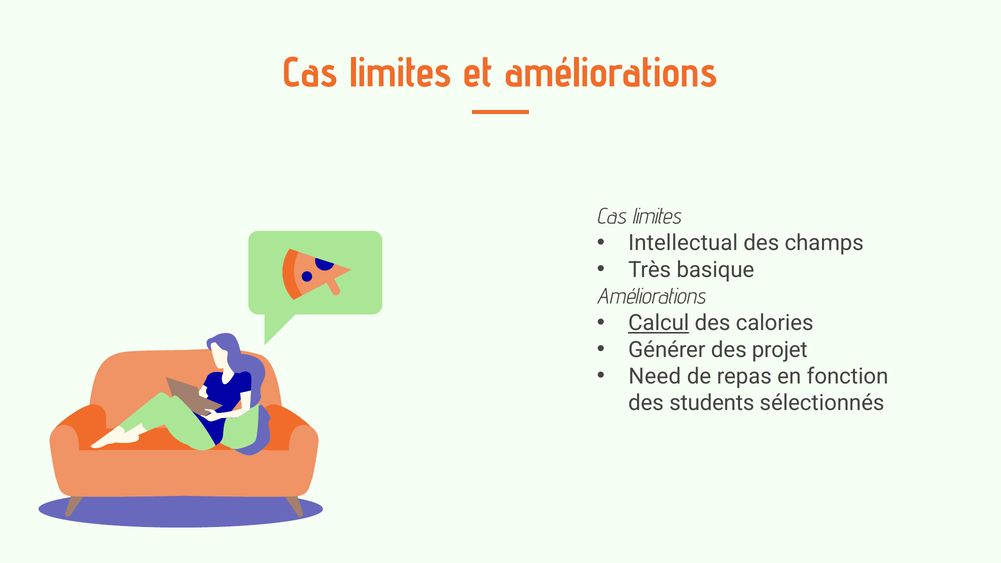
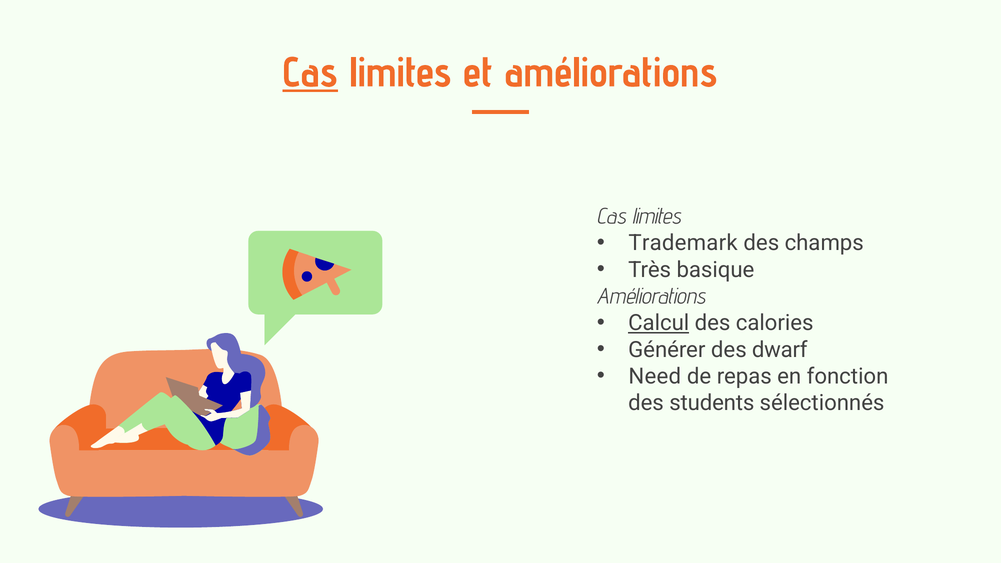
Cas underline: none -> present (310, 73)
Intellectual: Intellectual -> Trademark (683, 243)
projet: projet -> dwarf (780, 350)
